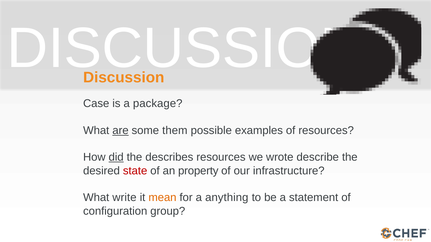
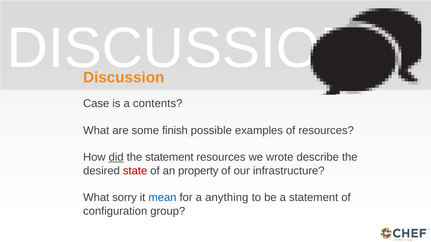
package: package -> contents (158, 104)
are underline: present -> none (120, 131)
them: them -> finish (175, 131)
the describes: describes -> statement (169, 158)
write: write -> sorry (125, 198)
mean colour: orange -> blue (162, 198)
